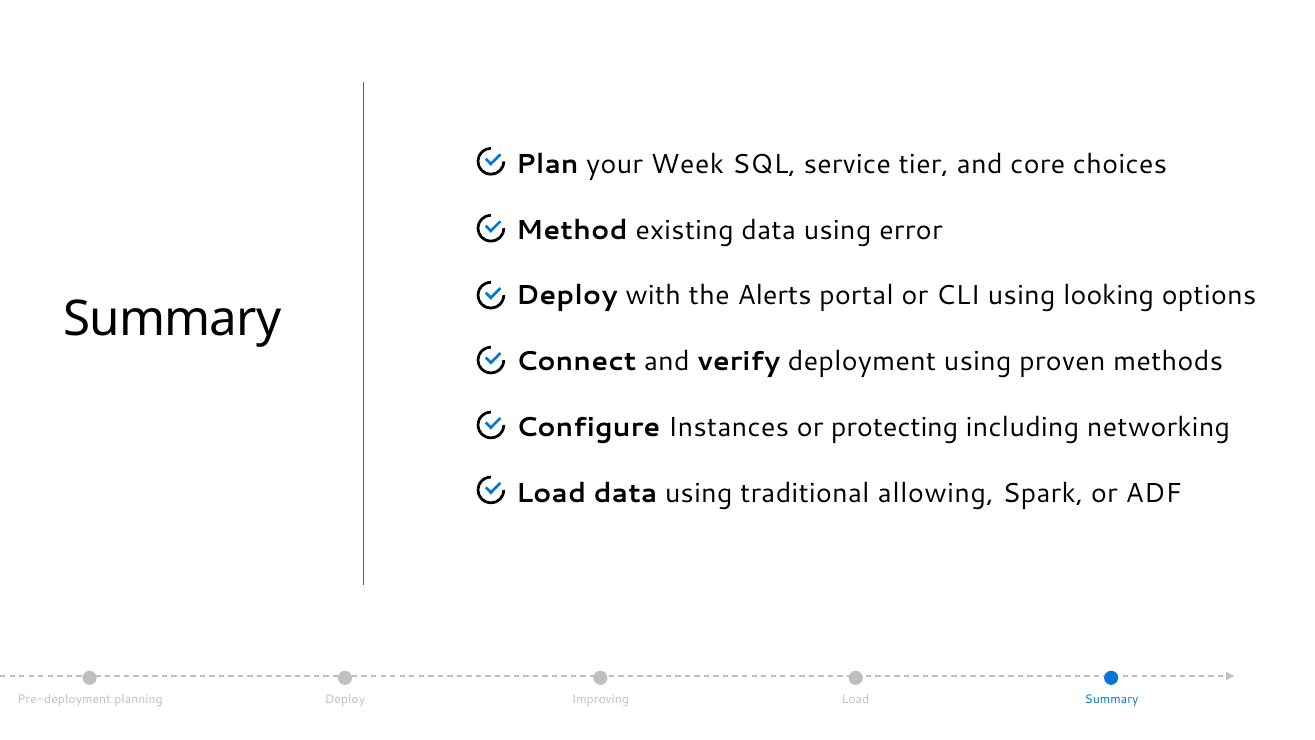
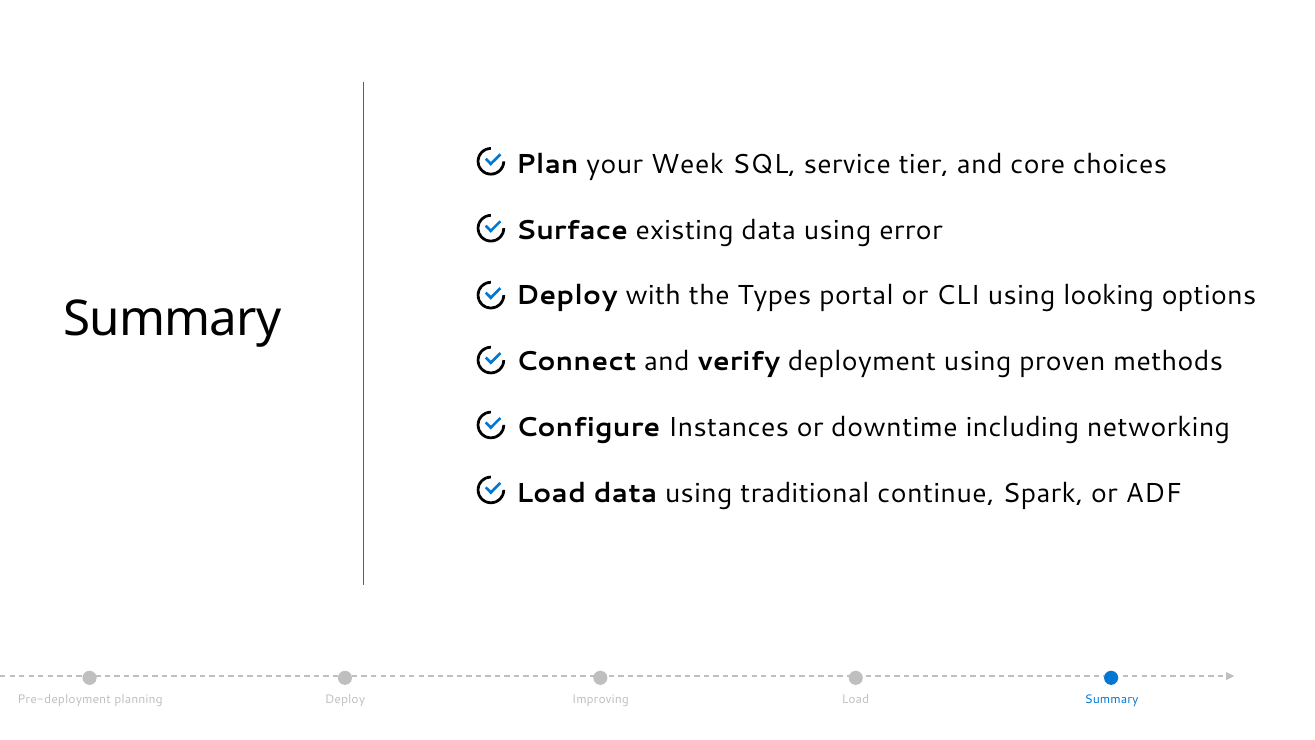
Method: Method -> Surface (572, 230)
Alerts: Alerts -> Types (774, 296)
protecting: protecting -> downtime (894, 427)
allowing: allowing -> continue (936, 493)
